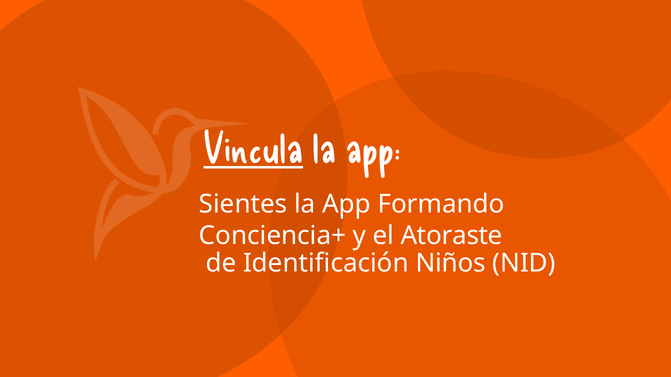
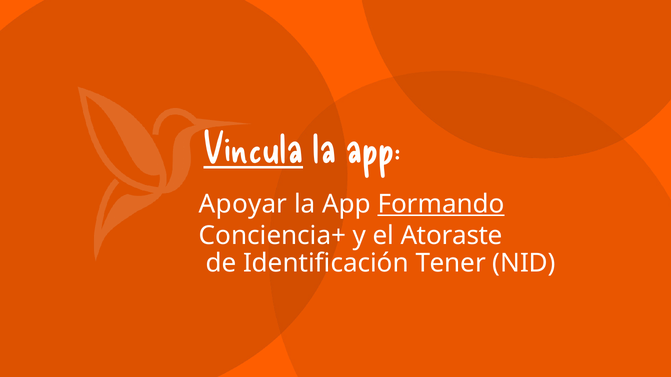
Sientes: Sientes -> Apoyar (243, 204)
Formando underline: none -> present (441, 204)
Niños: Niños -> Tener (451, 263)
